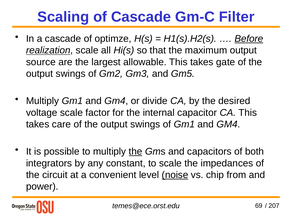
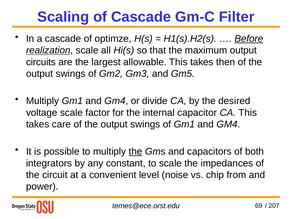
source: source -> circuits (41, 62)
gate: gate -> then (226, 62)
noise underline: present -> none (175, 175)
